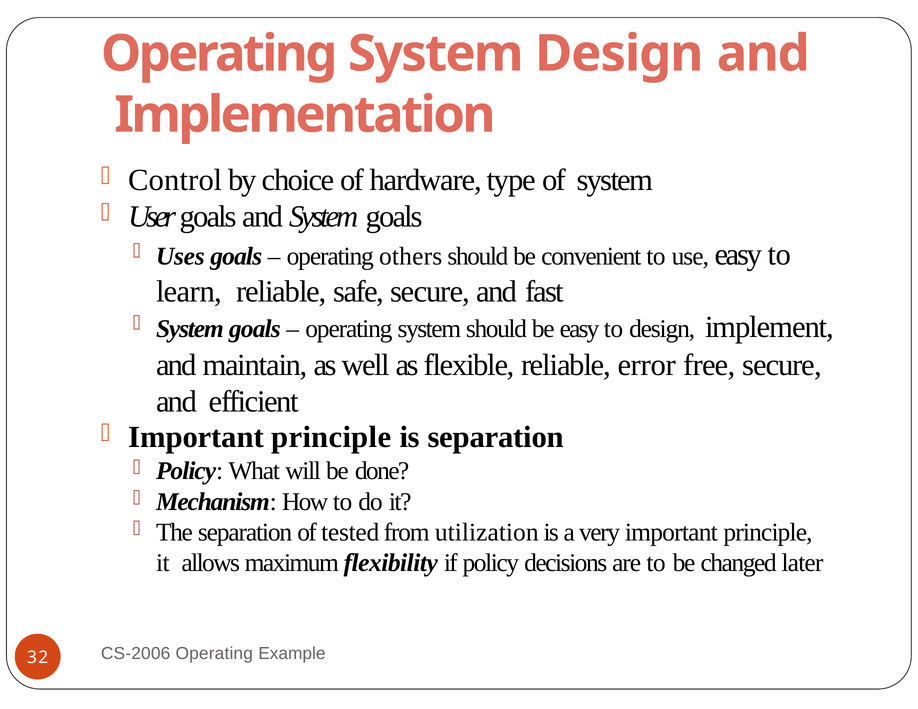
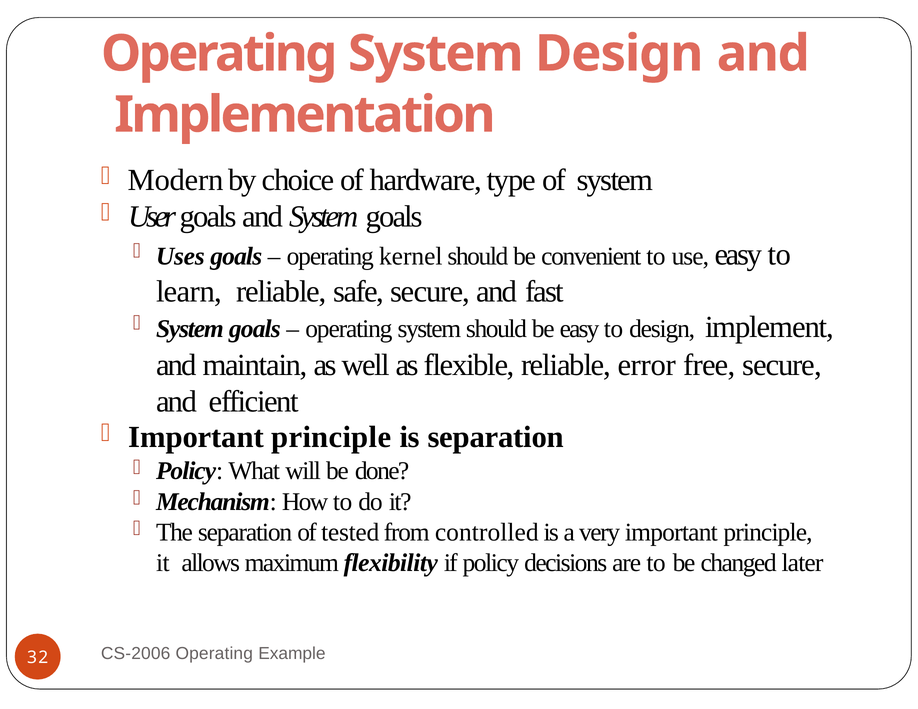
Control: Control -> Modern (176, 180)
others: others -> kernel (411, 257)
utilization: utilization -> controlled (487, 532)
